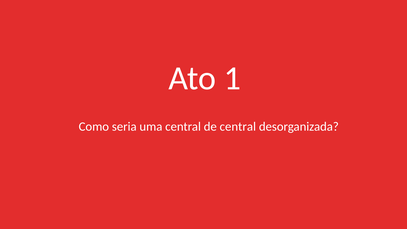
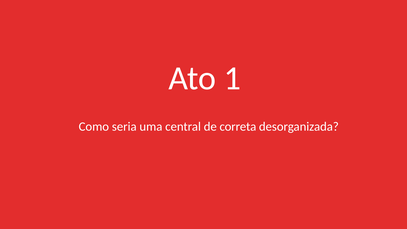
de central: central -> correta (238, 127)
